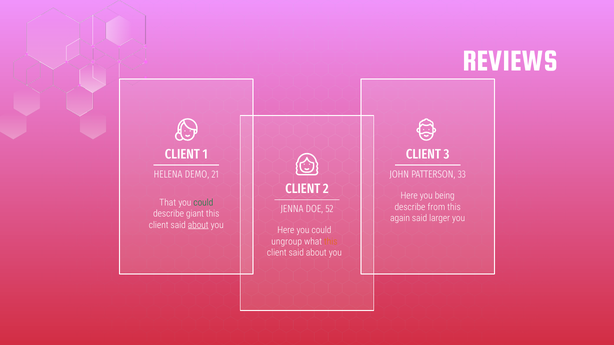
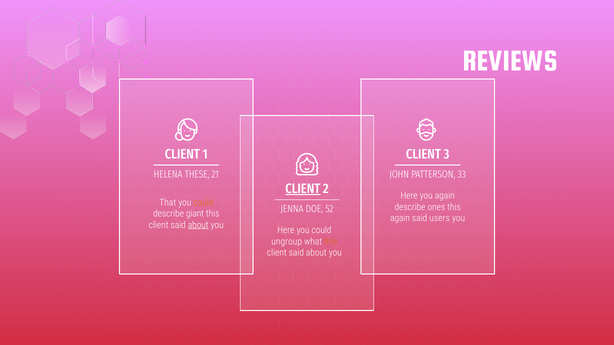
DEMO: DEMO -> THESE (197, 174)
CLIENT underline: none -> present (303, 189)
you being: being -> again (445, 196)
could colour: green -> orange (203, 203)
from: from -> ones (436, 207)
larger: larger -> users (440, 219)
